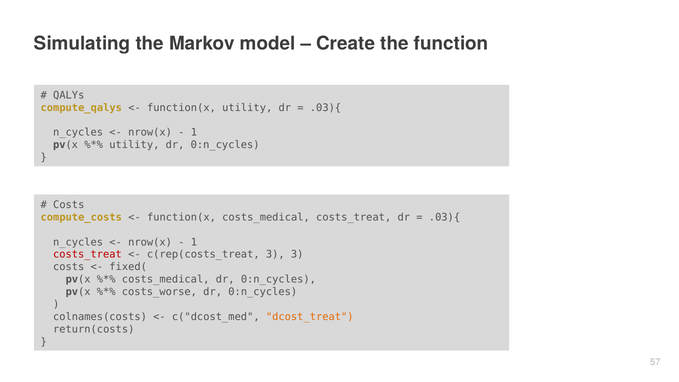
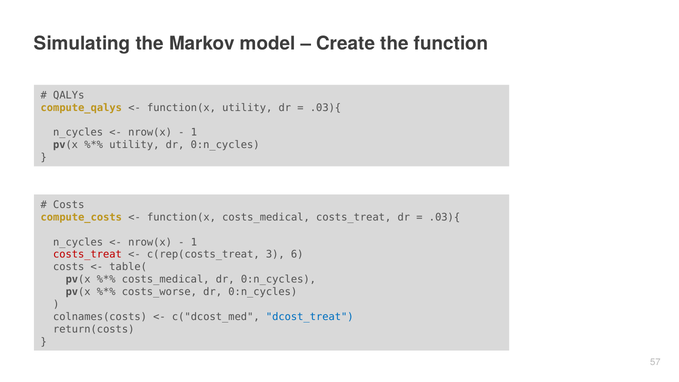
3 3: 3 -> 6 (297, 255)
fixed(: fixed( -> table( (128, 267)
dcost_treat colour: orange -> blue (310, 317)
